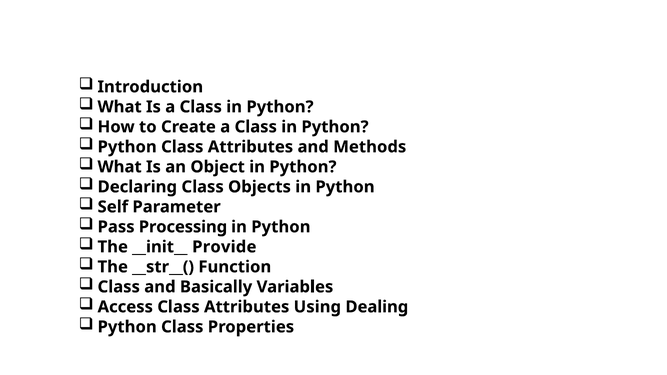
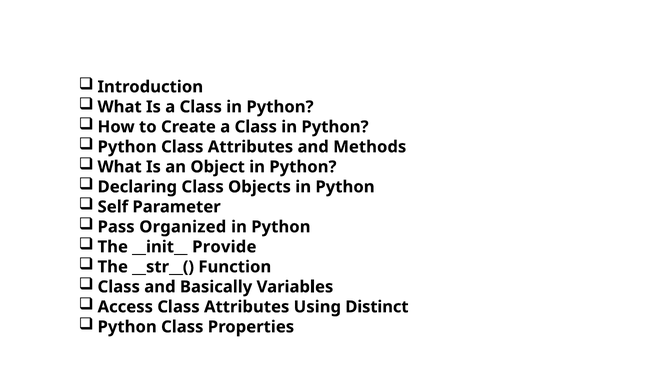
Processing: Processing -> Organized (183, 227)
Dealing: Dealing -> Distinct (377, 307)
